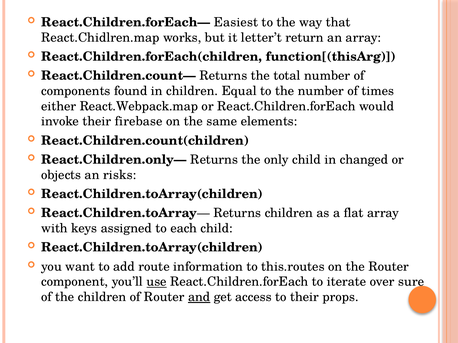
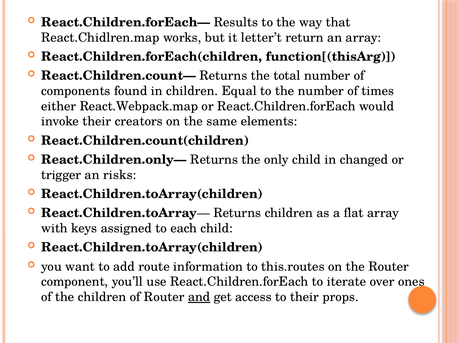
Easiest: Easiest -> Results (236, 22)
firebase: firebase -> creators (139, 122)
objects: objects -> trigger (61, 175)
use underline: present -> none (157, 282)
sure: sure -> ones (411, 282)
